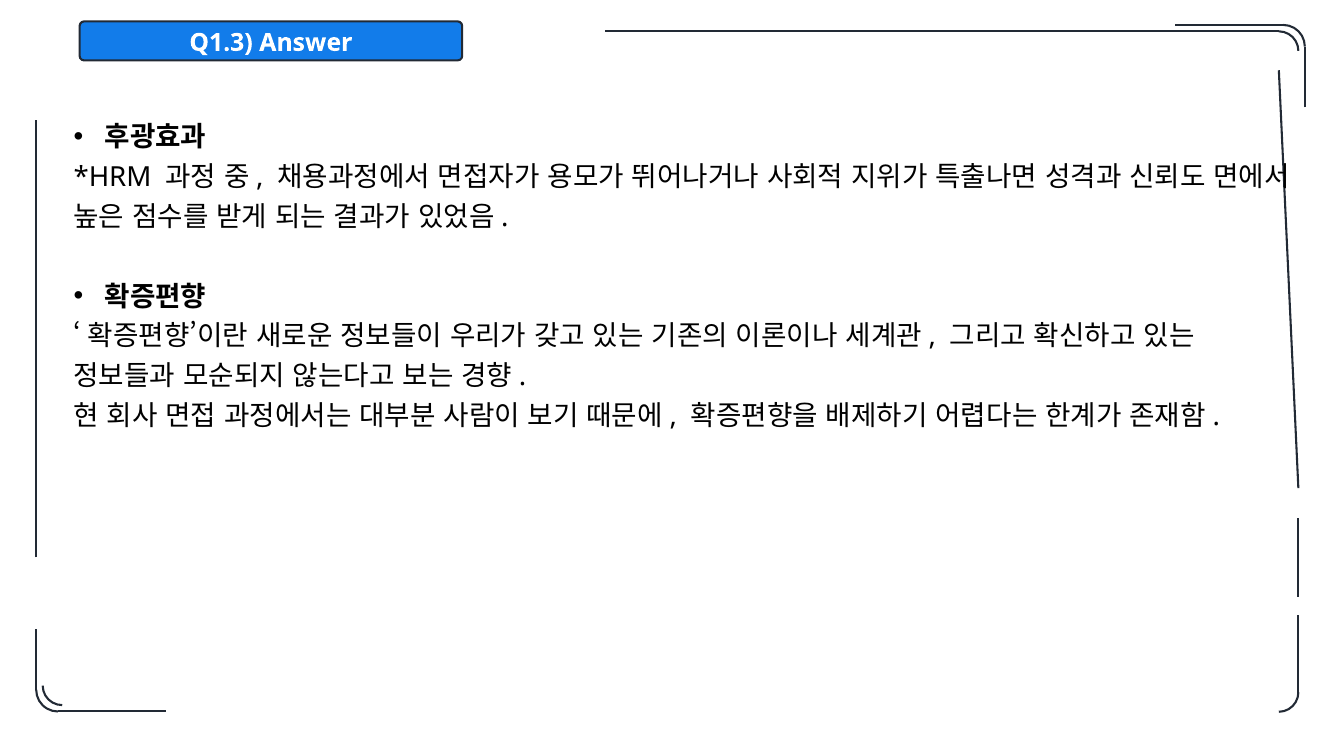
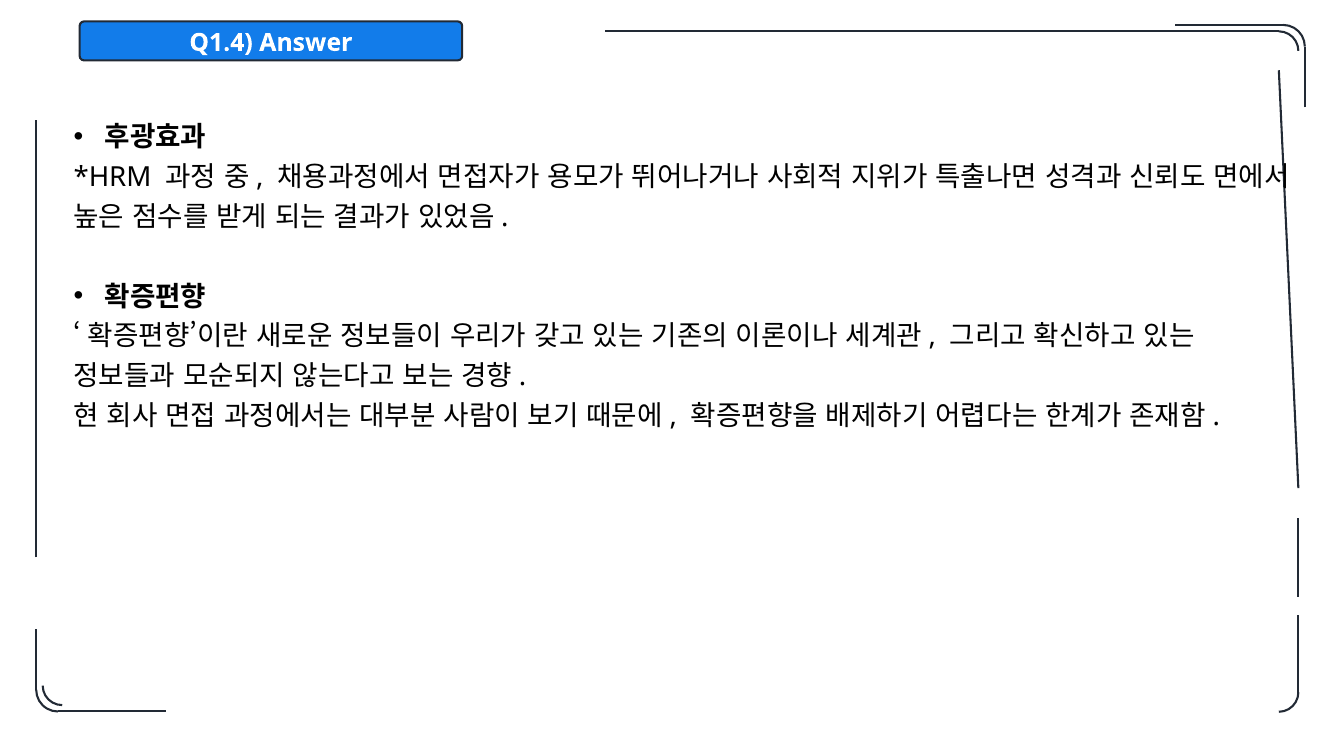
Q1.3: Q1.3 -> Q1.4 (221, 43)
